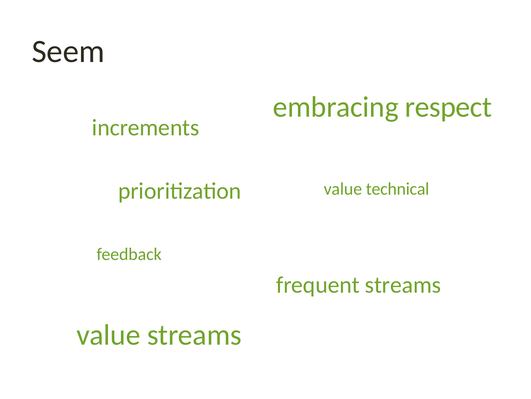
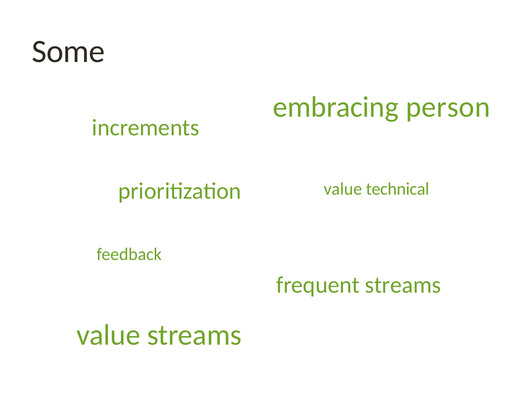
Seem: Seem -> Some (68, 51)
respect: respect -> person (448, 107)
